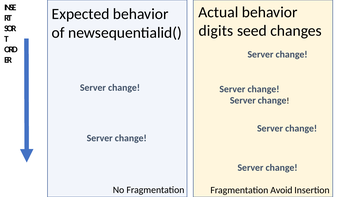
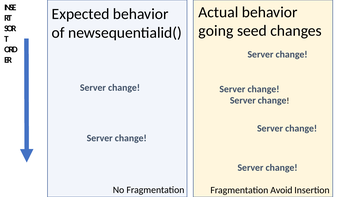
digits: digits -> going (216, 31)
